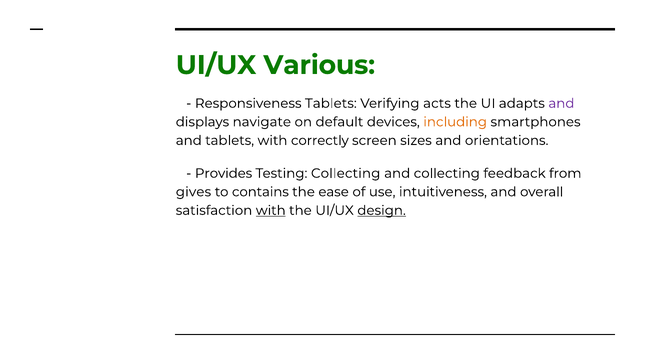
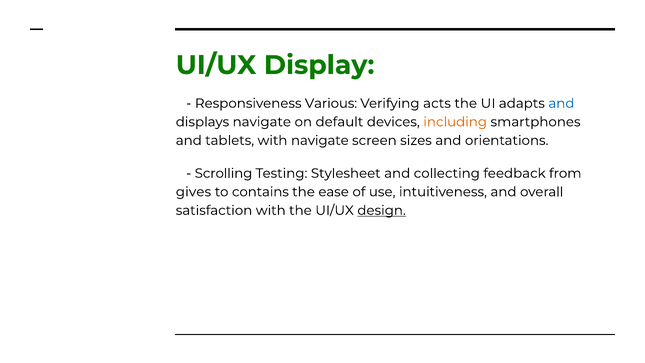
Various: Various -> Display (319, 65)
Responsiveness Tablets: Tablets -> Various (331, 103)
and colour: purple -> blue (561, 103)
with correctly: correctly -> navigate (320, 140)
Provides: Provides -> Scrolling (224, 173)
Testing Collecting: Collecting -> Stylesheet (346, 173)
with underline: present -> none (271, 210)
